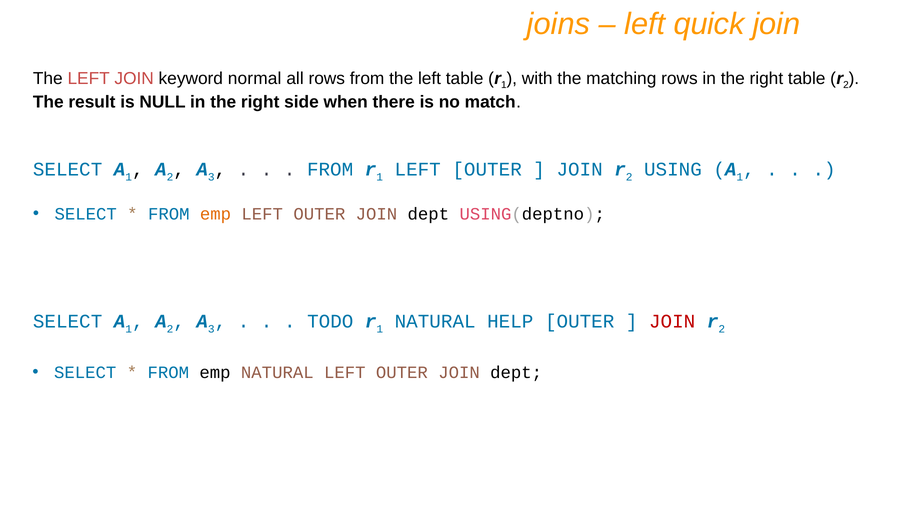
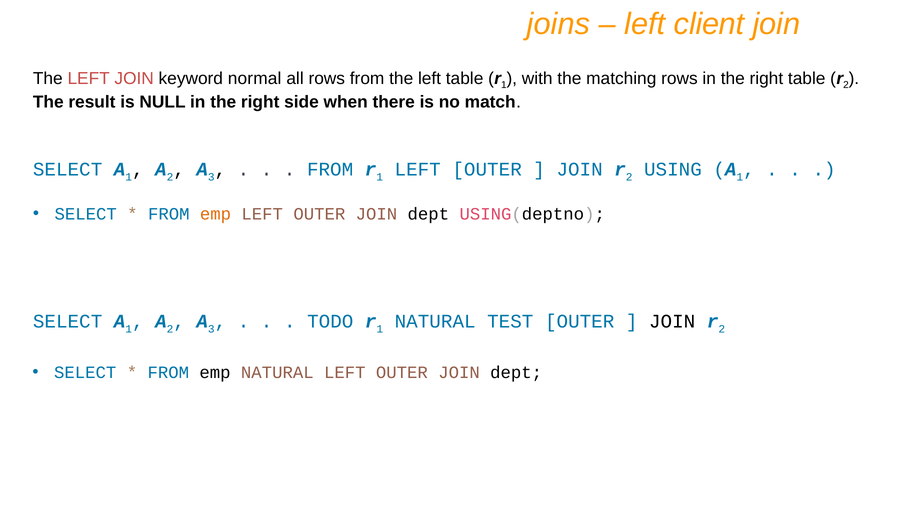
quick: quick -> client (709, 24)
HELP: HELP -> TEST (510, 322)
JOIN colour: red -> black (672, 322)
